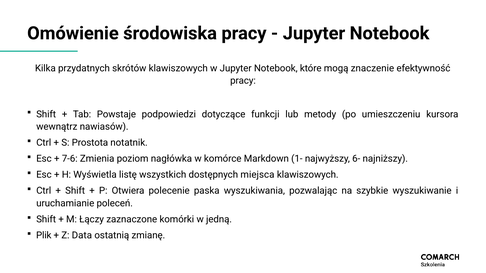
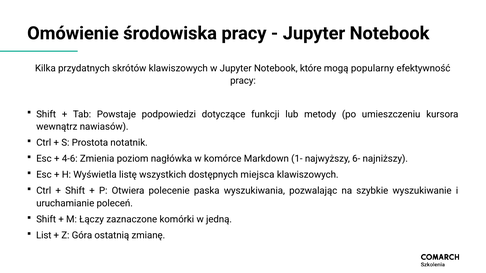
znaczenie: znaczenie -> popularny (372, 68)
7-6: 7-6 -> 4-6 (70, 159)
Plik: Plik -> List (44, 236)
Data: Data -> Góra (82, 236)
